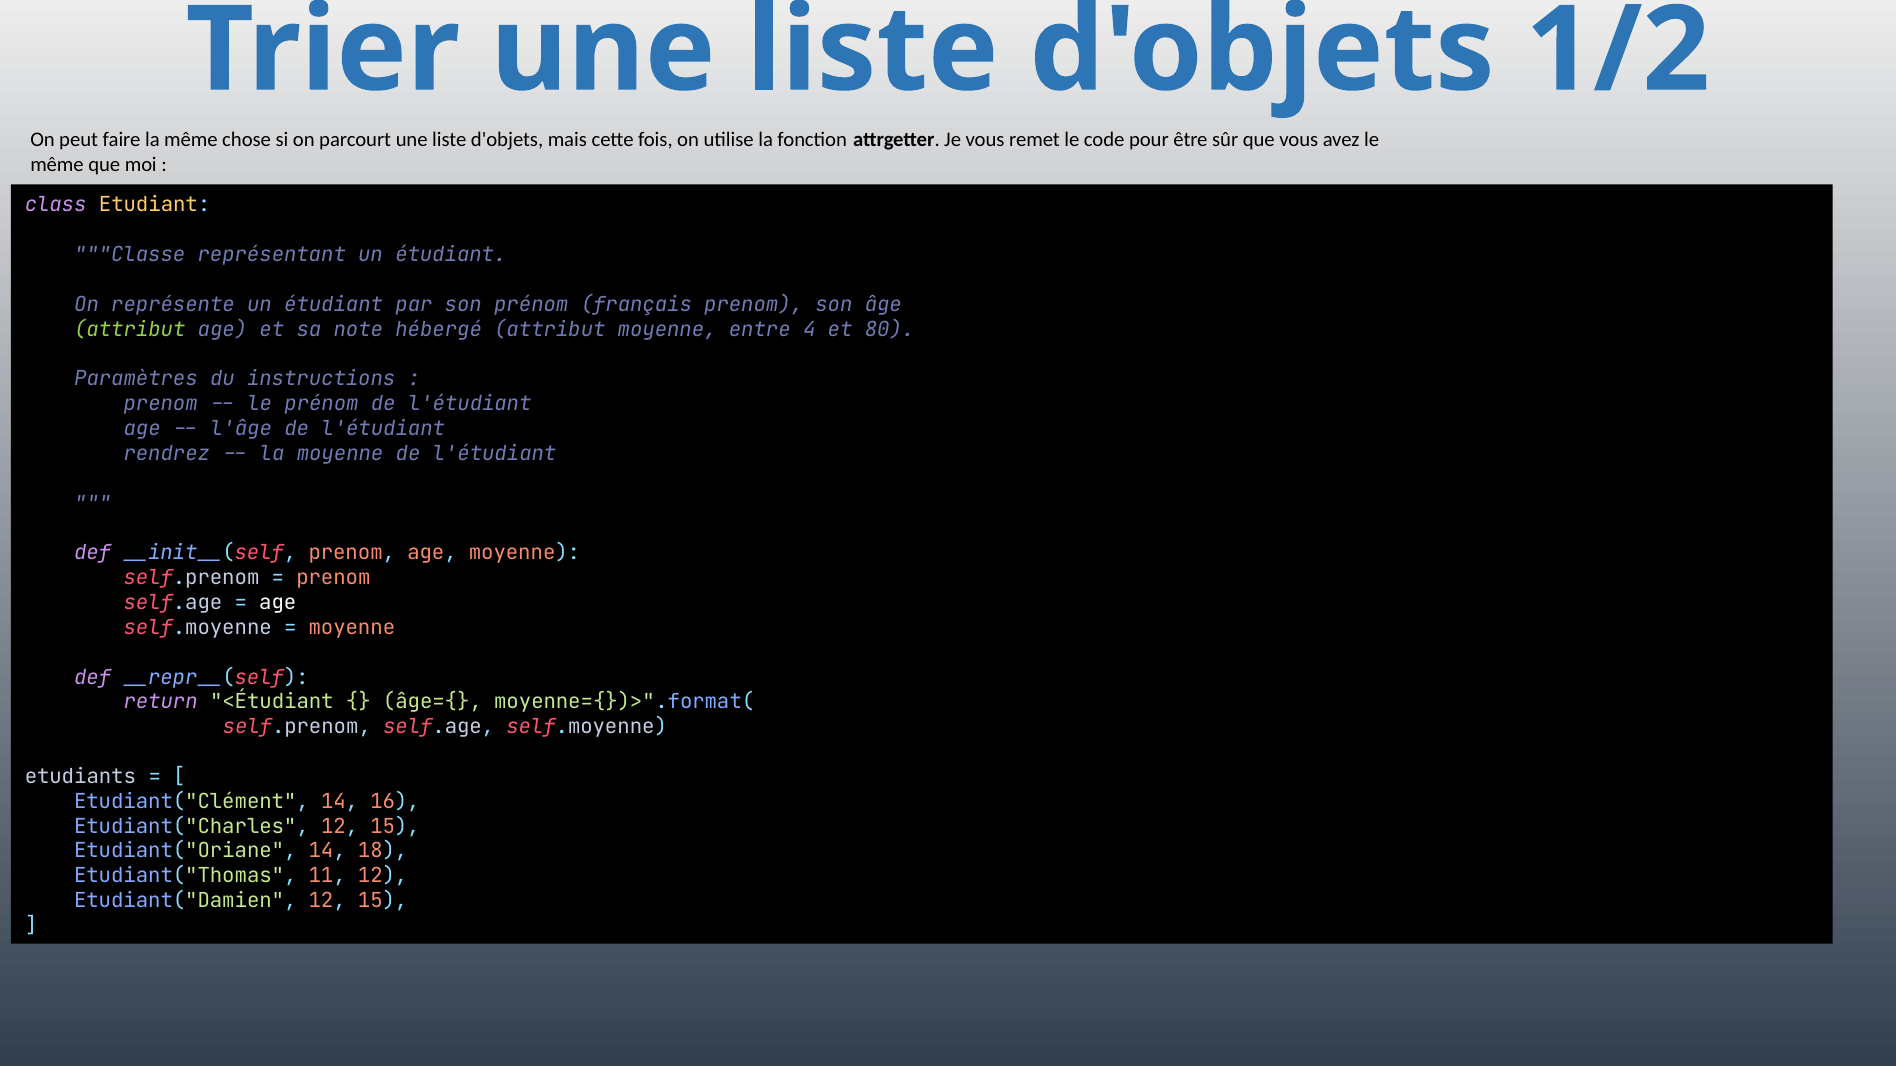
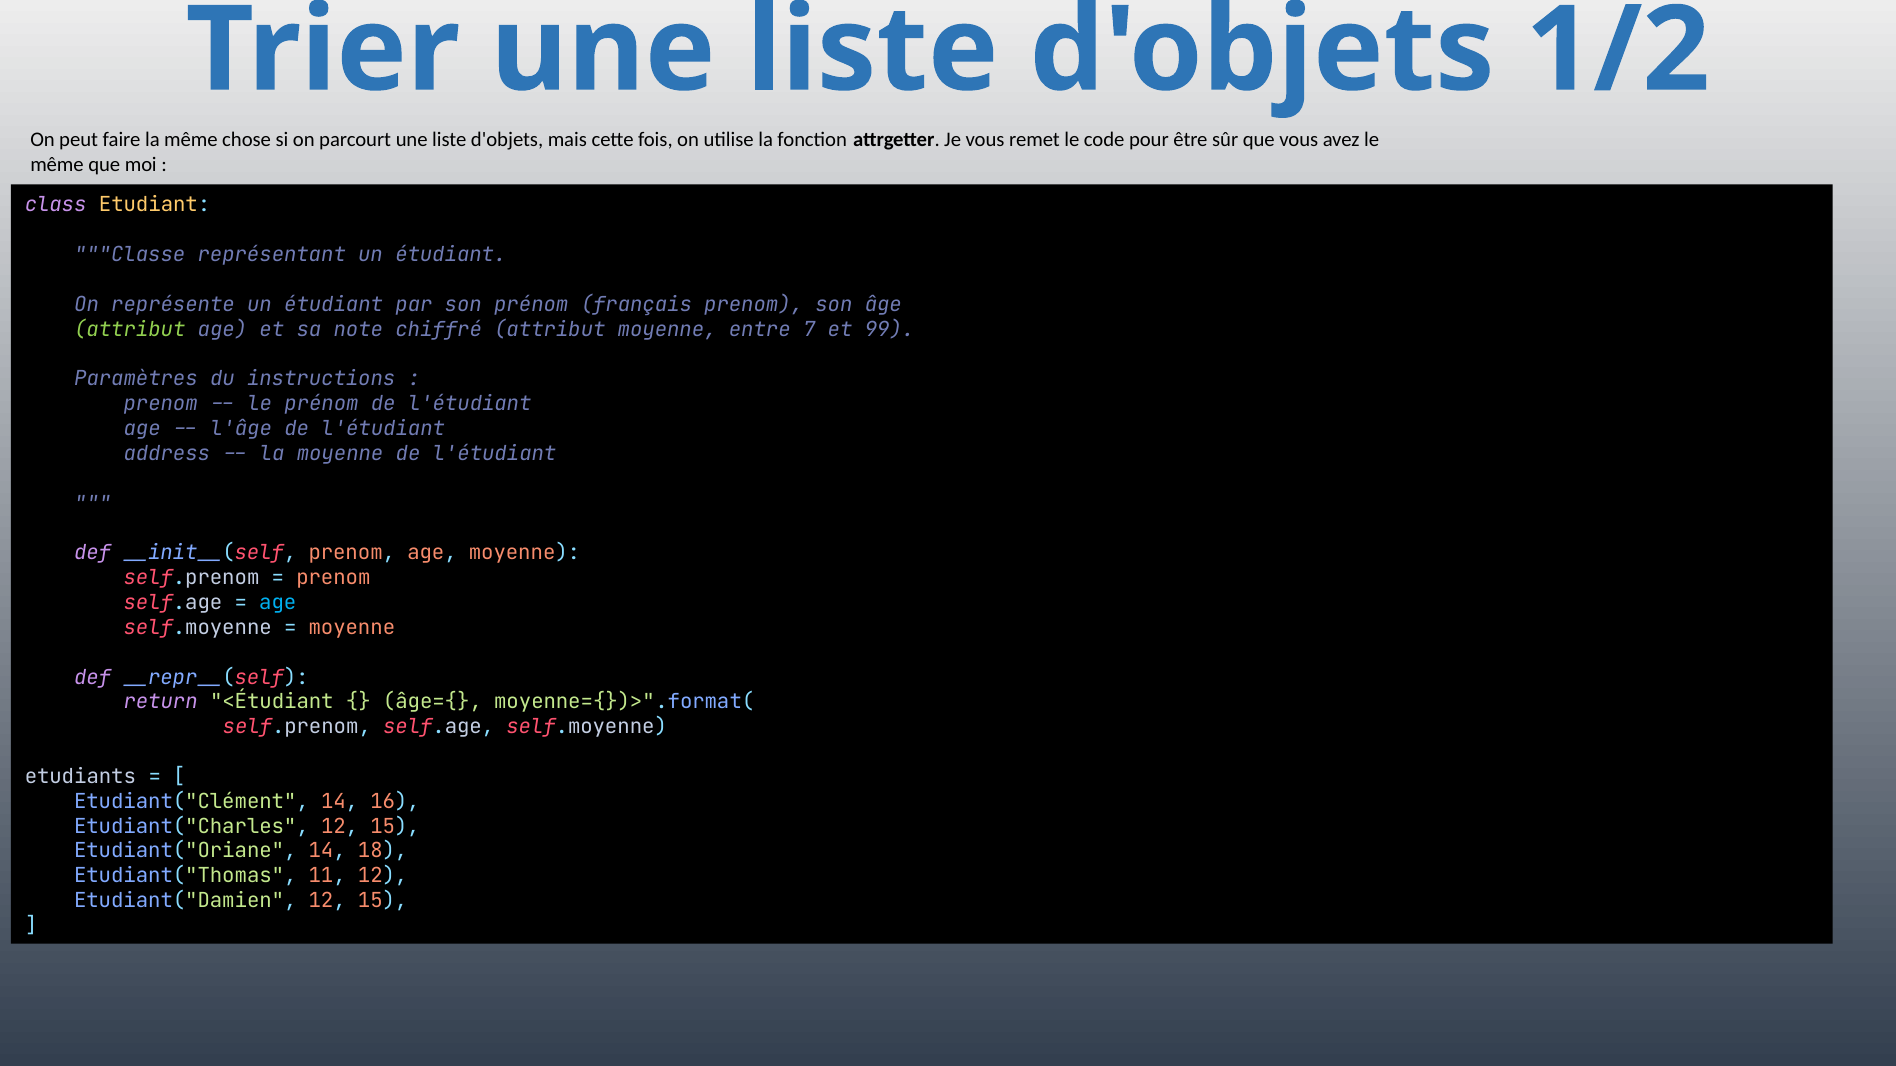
hébergé: hébergé -> chiffré (439, 330)
4: 4 -> 7 (809, 330)
80: 80 -> 99 (890, 330)
rendrez: rendrez -> address (167, 454)
age colour: white -> light blue (278, 603)
